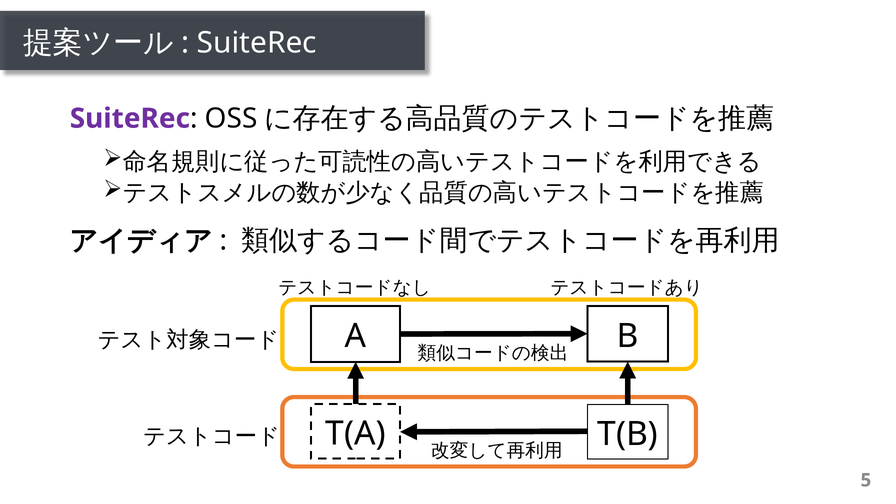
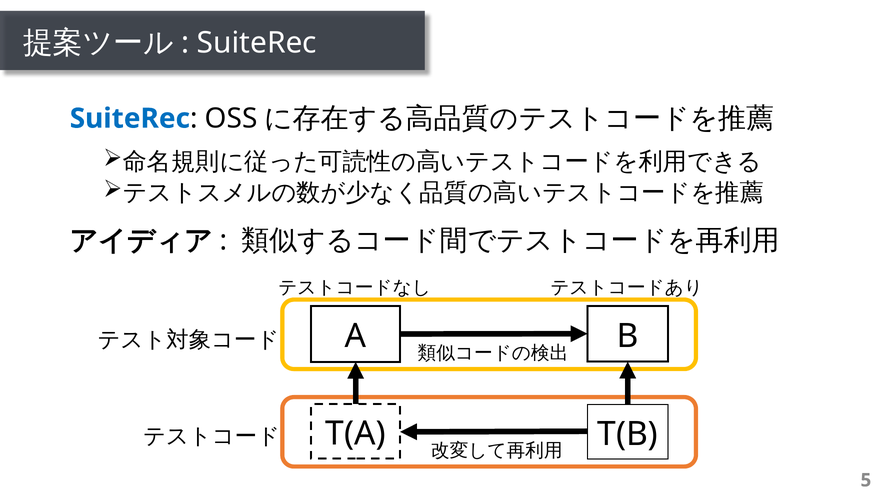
SuiteRec colour: purple -> blue (130, 118)
